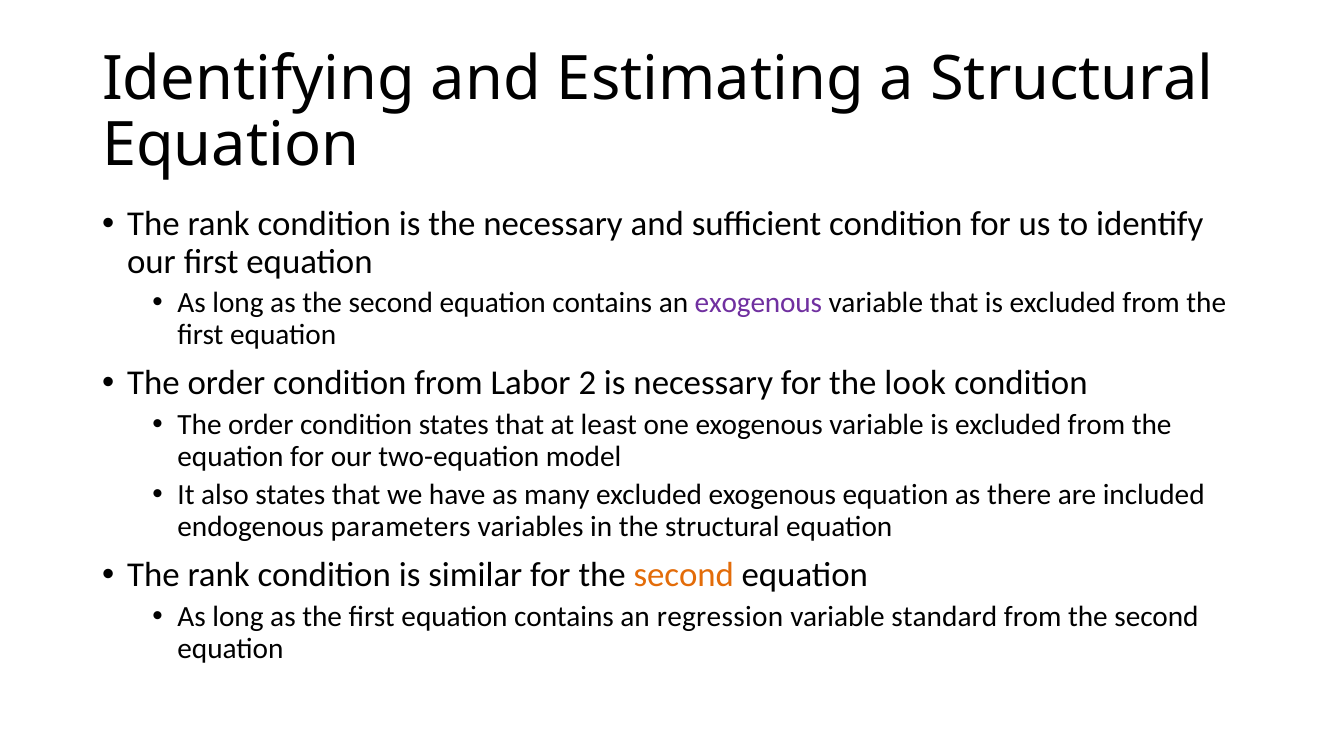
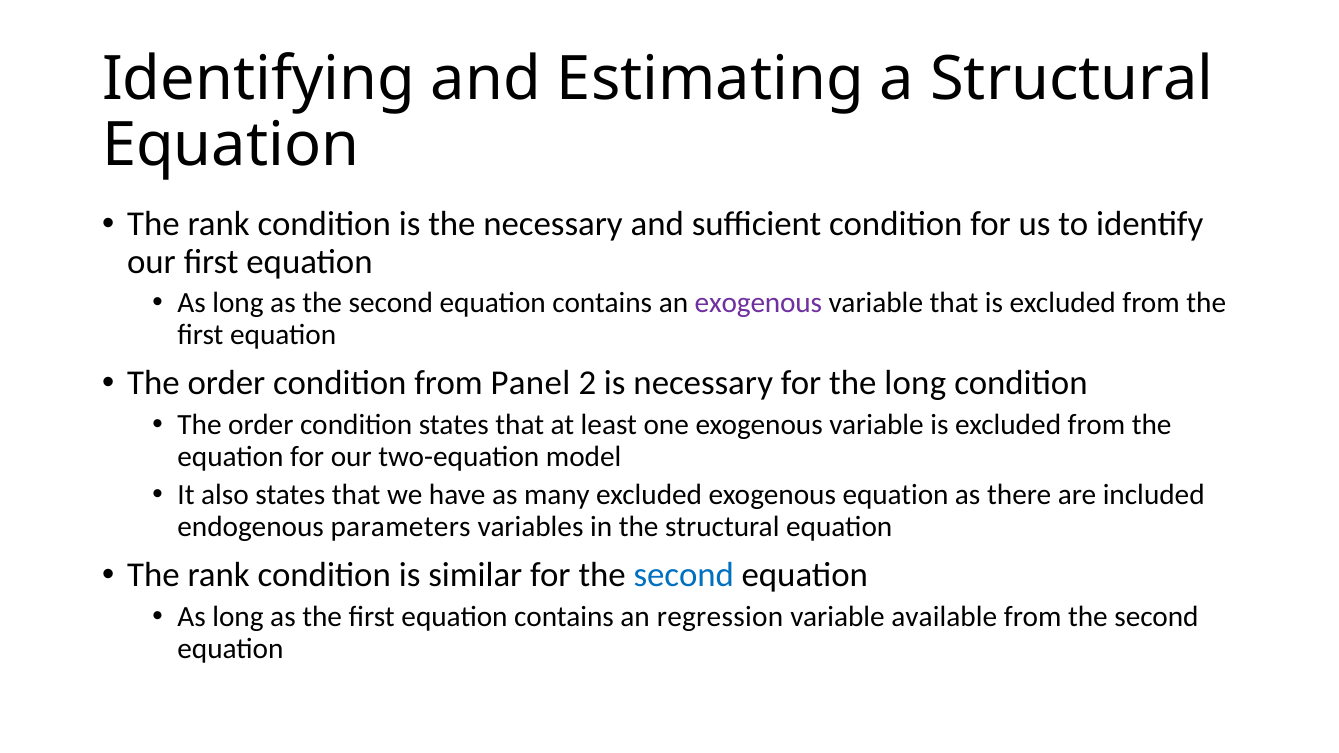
Labor: Labor -> Panel (530, 384)
the look: look -> long (915, 384)
second colour: orange -> blue (684, 576)
standard: standard -> available (944, 617)
